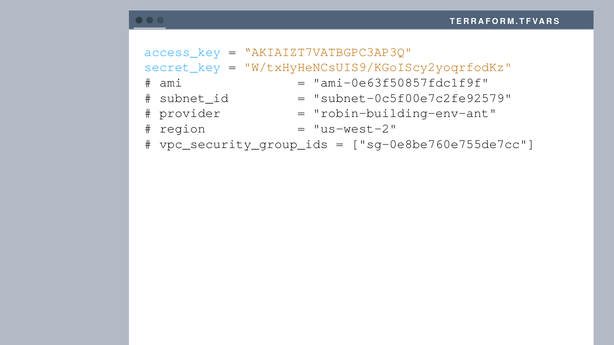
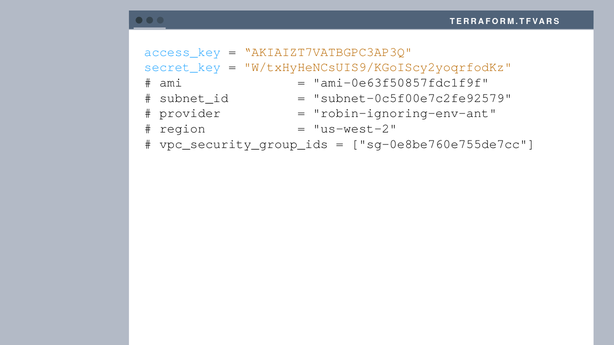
robin-building-env-ant: robin-building-env-ant -> robin-ignoring-env-ant (405, 113)
